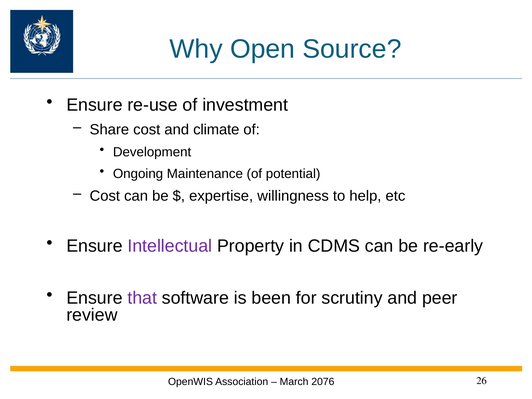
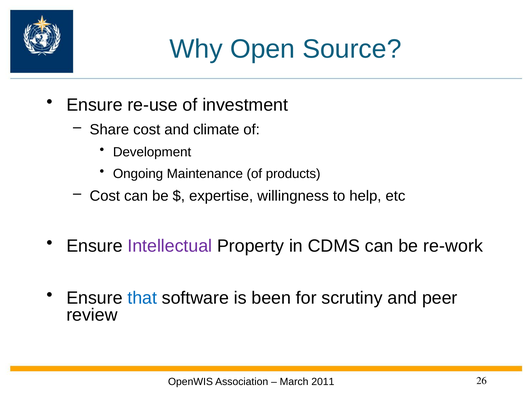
potential: potential -> products (293, 174)
re-early: re-early -> re-work (453, 246)
that colour: purple -> blue (142, 298)
2076: 2076 -> 2011 (323, 382)
